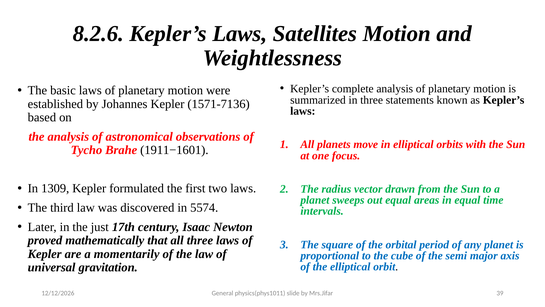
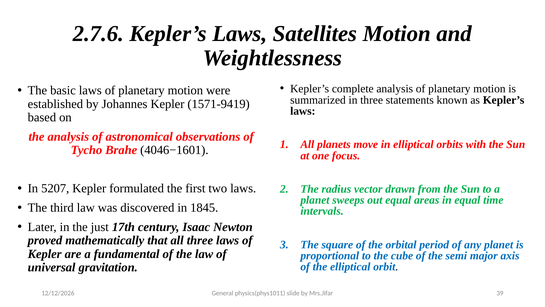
8.2.6: 8.2.6 -> 2.7.6 (98, 34)
1571-7136: 1571-7136 -> 1571-9419 (219, 104)
1911−1601: 1911−1601 -> 4046−1601 (174, 150)
1309: 1309 -> 5207 (55, 188)
5574: 5574 -> 1845 (204, 207)
momentarily: momentarily -> fundamental (127, 254)
